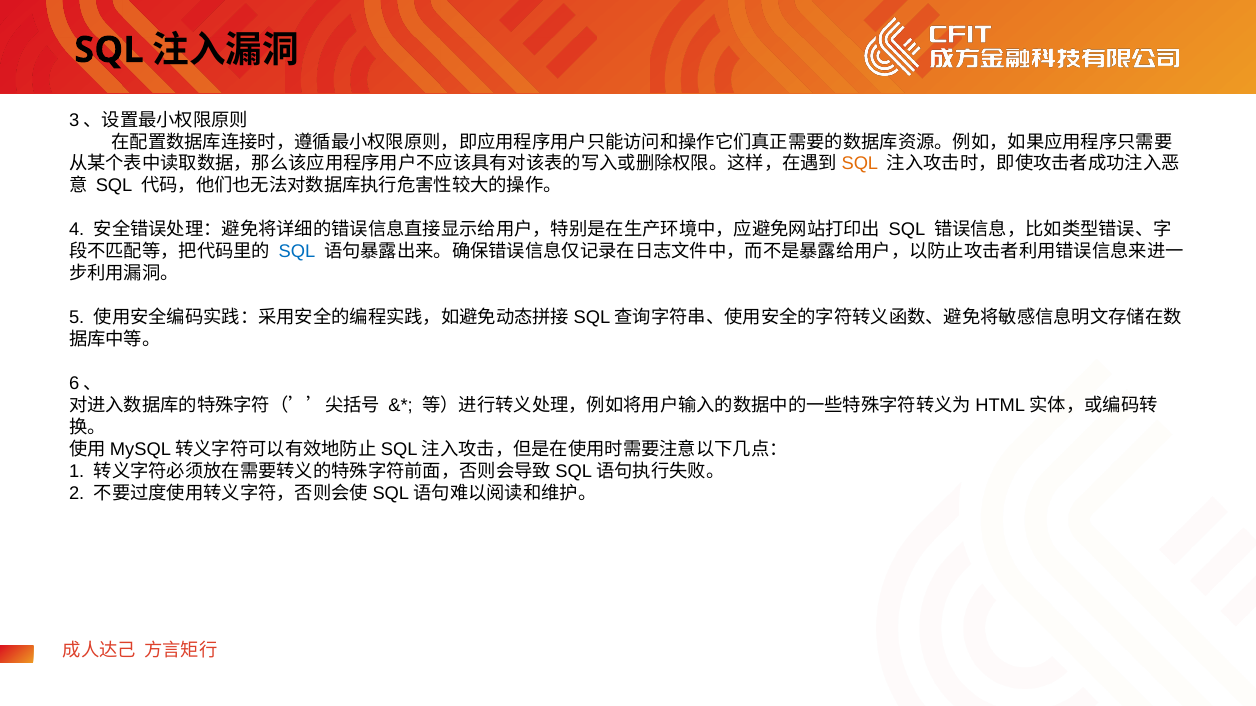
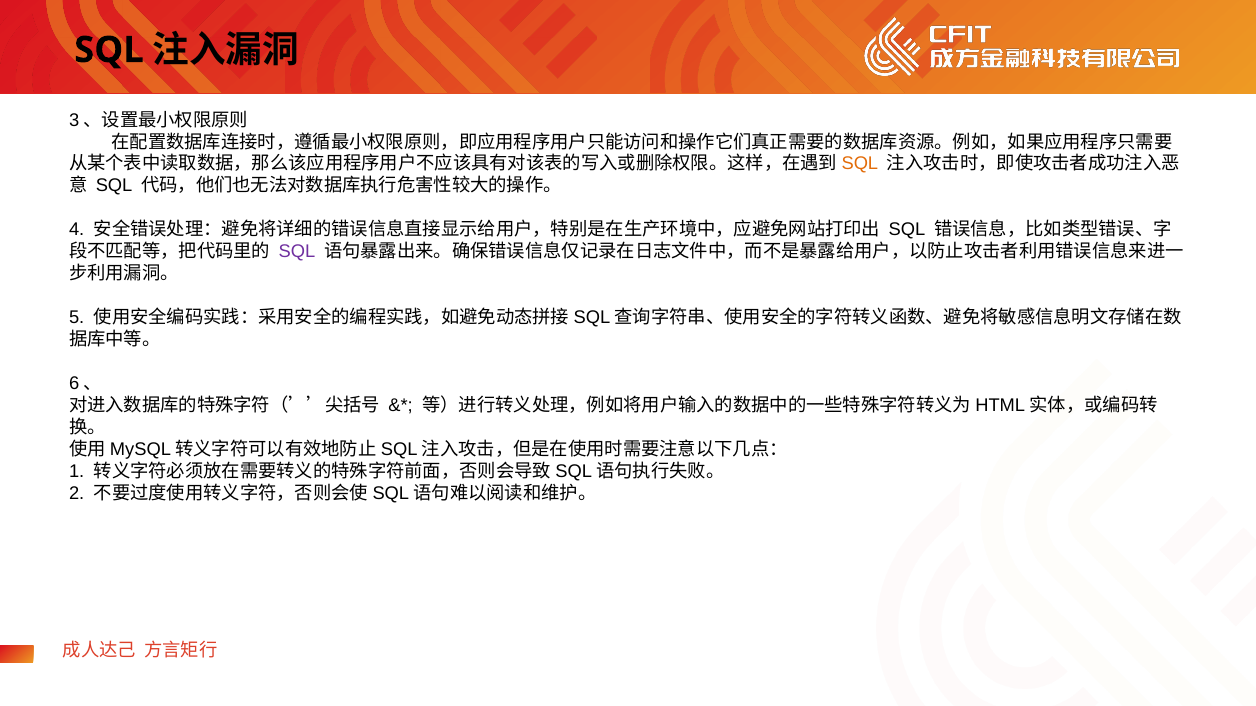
SQL colour: blue -> purple (297, 252)
